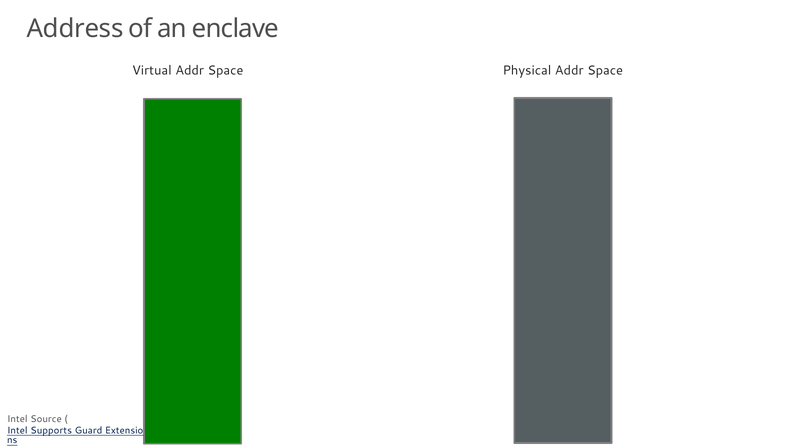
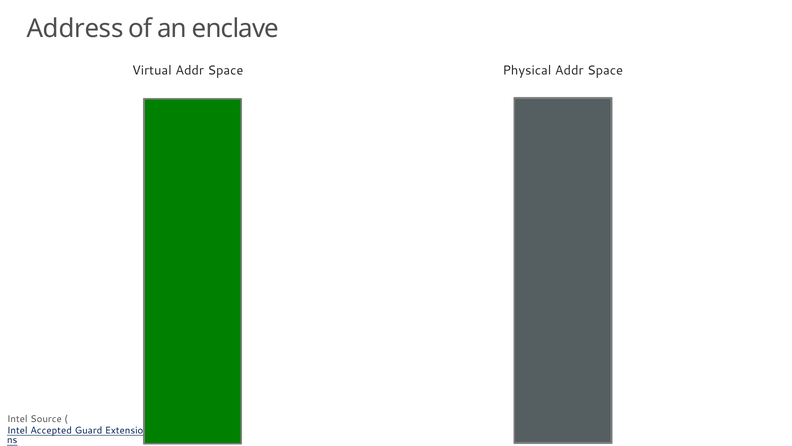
Supports: Supports -> Accepted (51, 430)
